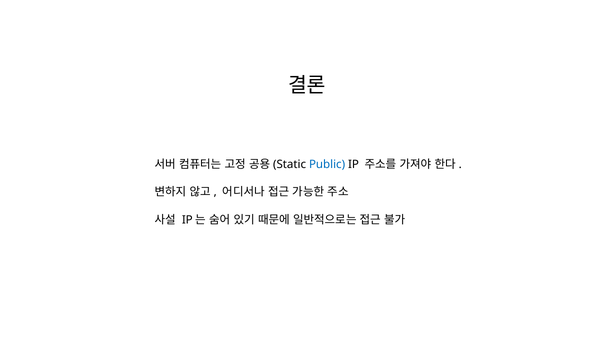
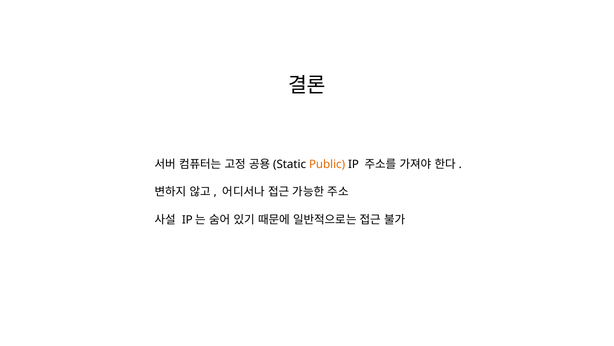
Public colour: blue -> orange (327, 164)
